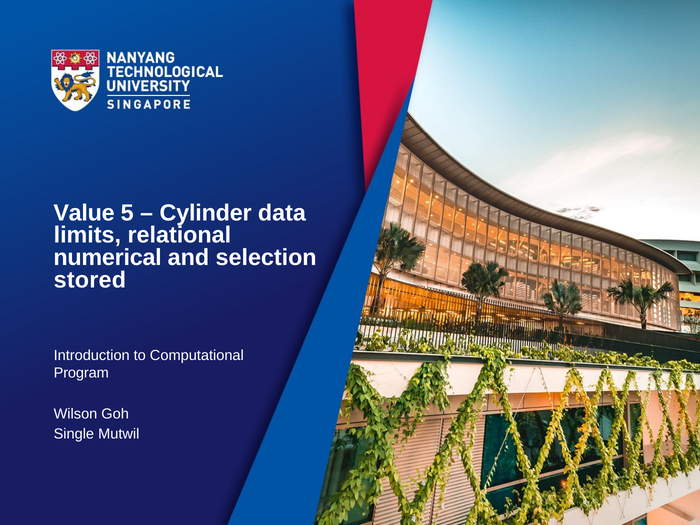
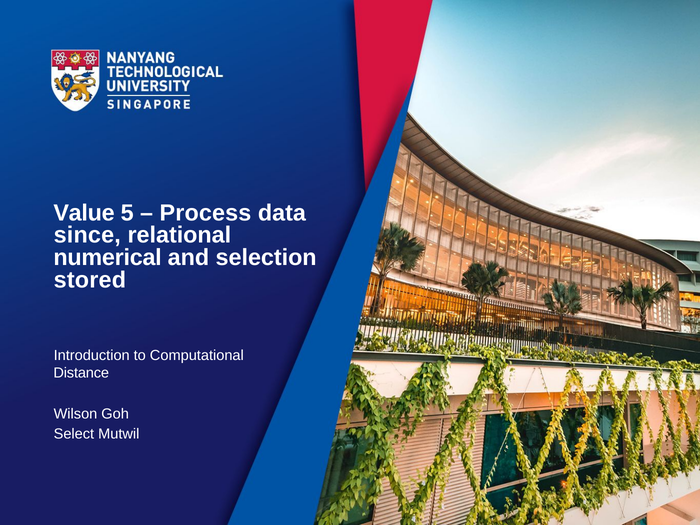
Cylinder: Cylinder -> Process (205, 213)
limits: limits -> since (87, 235)
Program: Program -> Distance (81, 373)
Single: Single -> Select (74, 434)
